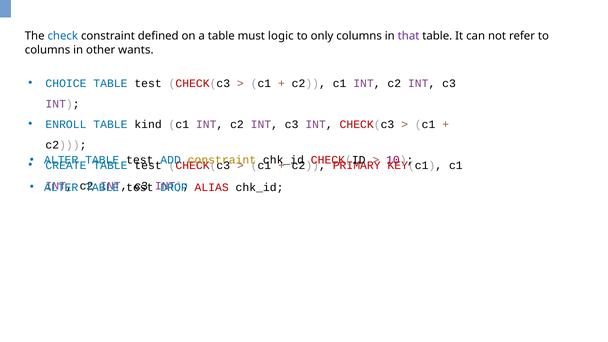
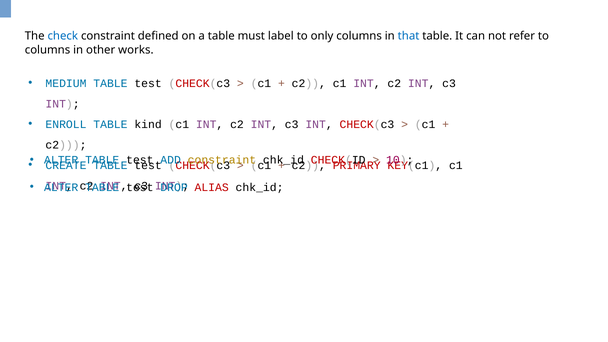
logic: logic -> label (281, 36)
that colour: purple -> blue (409, 36)
wants: wants -> works (136, 50)
CHOICE: CHOICE -> MEDIUM (66, 83)
